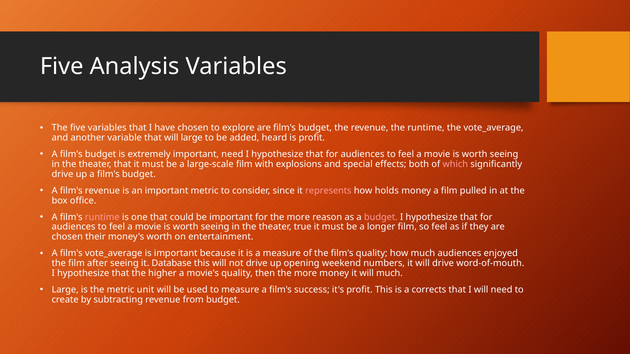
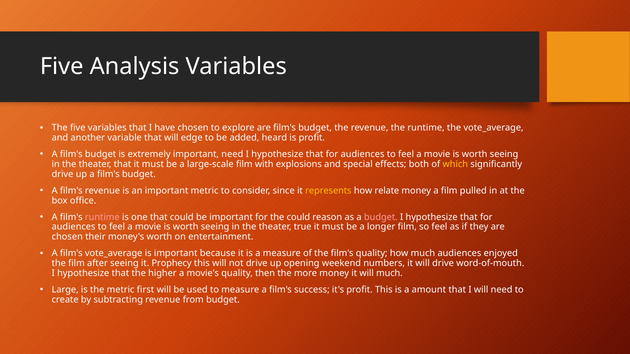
will large: large -> edge (192, 138)
which colour: pink -> yellow (455, 164)
represents colour: pink -> yellow (328, 191)
holds: holds -> relate (387, 191)
for the more: more -> could (298, 217)
Database: Database -> Prophecy (172, 264)
unit: unit -> first (146, 290)
corrects: corrects -> amount (429, 290)
